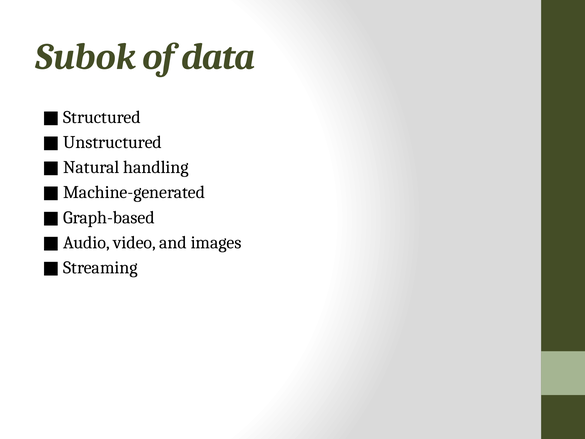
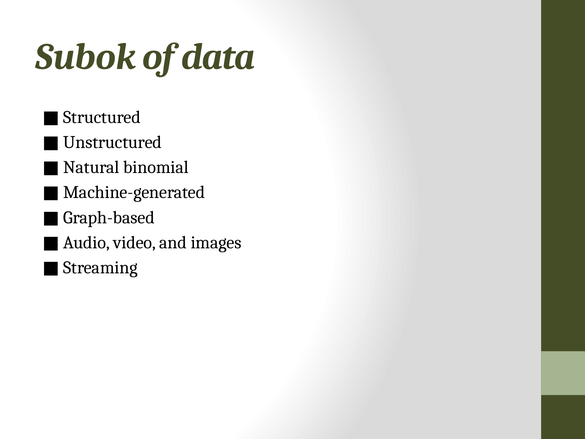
handling: handling -> binomial (156, 167)
